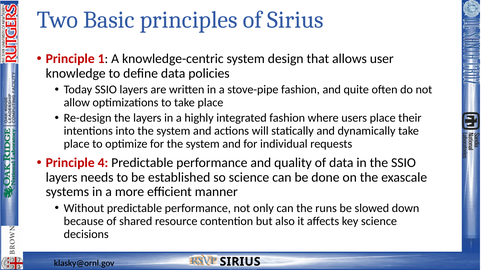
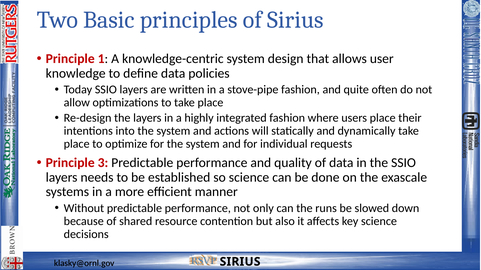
4: 4 -> 3 (103, 163)
